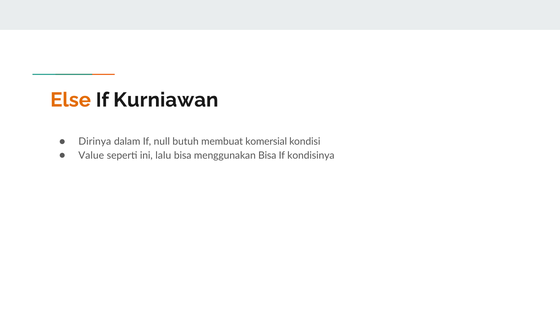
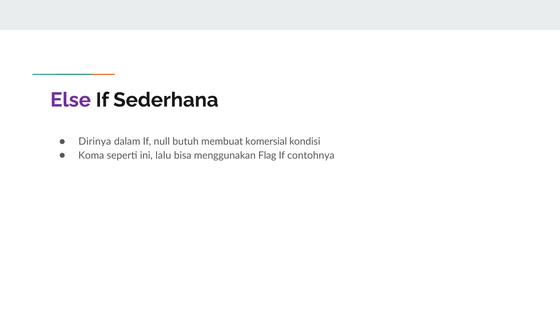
Else colour: orange -> purple (71, 100)
Kurniawan: Kurniawan -> Sederhana (166, 100)
Value: Value -> Koma (91, 155)
menggunakan Bisa: Bisa -> Flag (267, 155)
kondisinya: kondisinya -> contohnya (311, 155)
